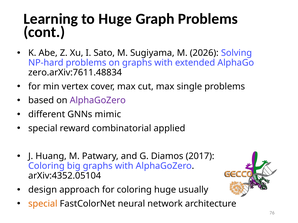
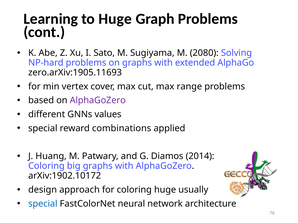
2026: 2026 -> 2080 (204, 53)
zero.arXiv:7611.48834: zero.arXiv:7611.48834 -> zero.arXiv:1905.11693 (75, 73)
single: single -> range (189, 87)
mimic: mimic -> values (108, 115)
combinatorial: combinatorial -> combinations (122, 129)
2017: 2017 -> 2014 (200, 156)
arXiv:4352.05104: arXiv:4352.05104 -> arXiv:1902.10172 (65, 176)
special colour: orange -> blue (43, 204)
